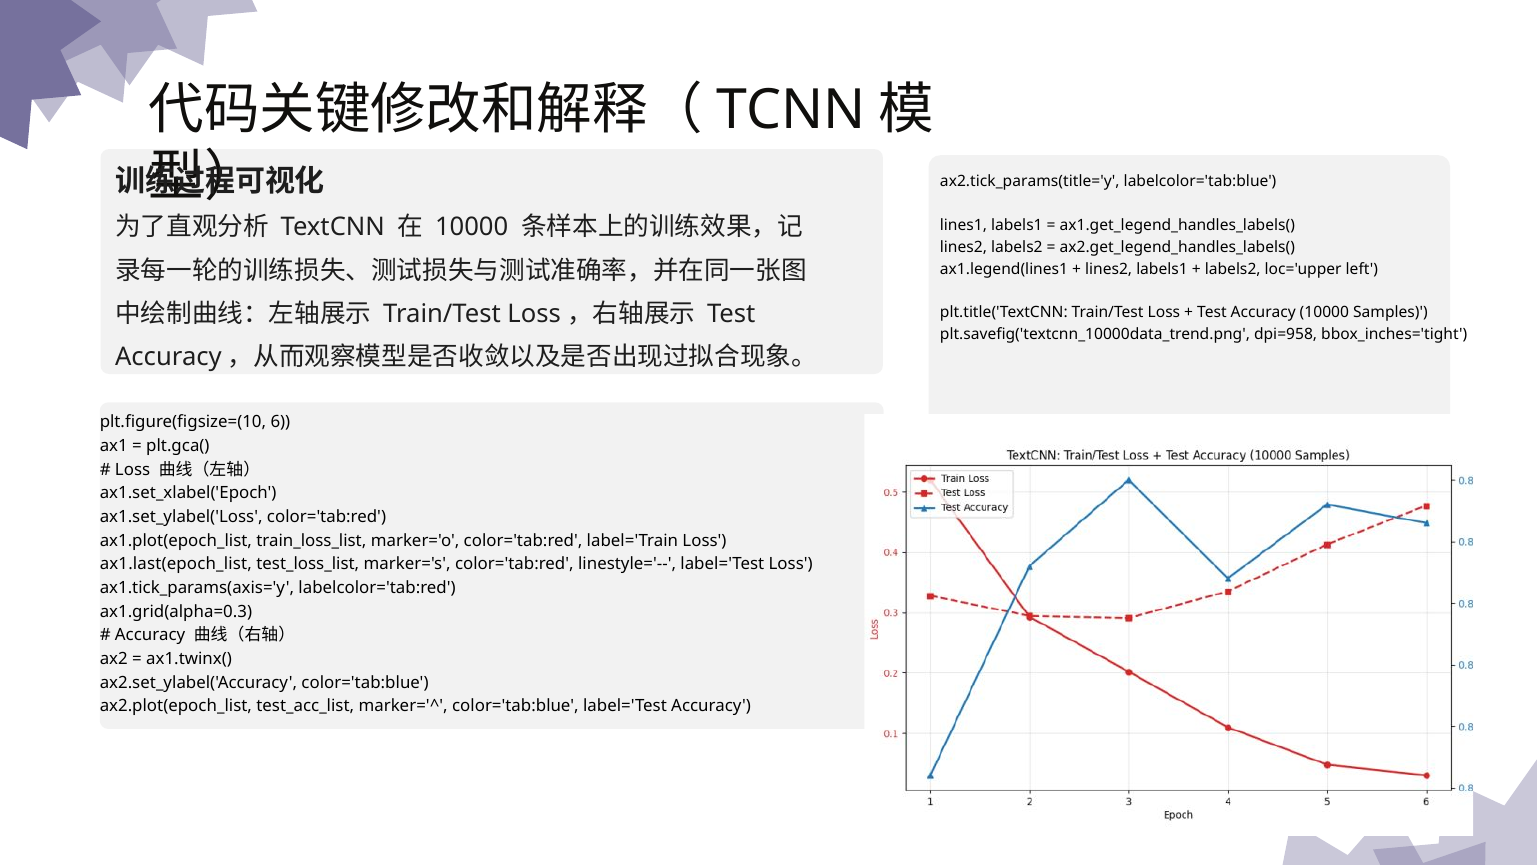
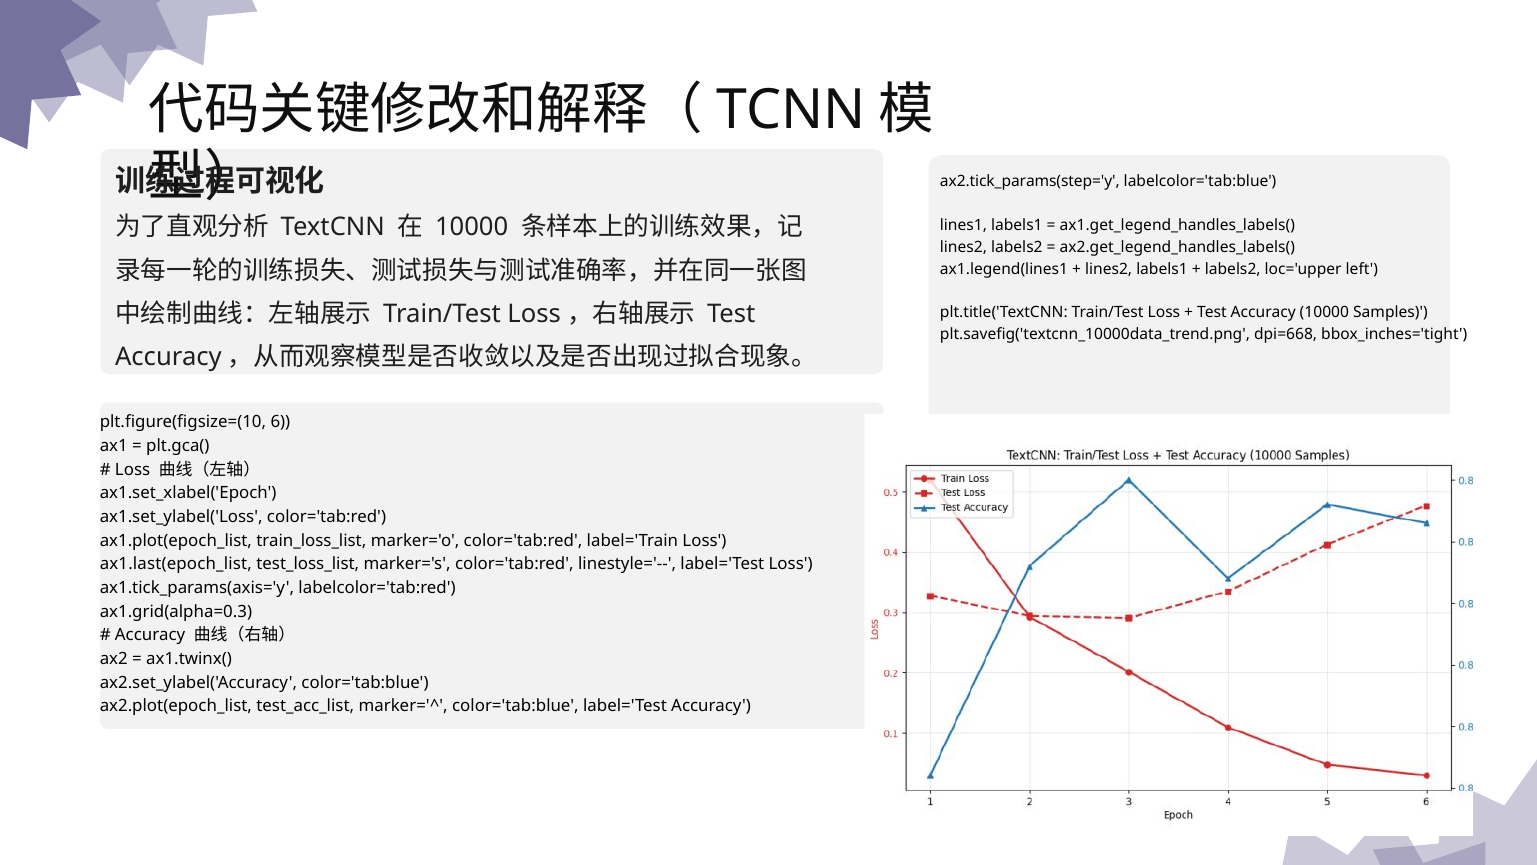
ax2.tick_params(title='y: ax2.tick_params(title='y -> ax2.tick_params(step='y (1030, 182)
dpi=958: dpi=958 -> dpi=668 (1286, 334)
